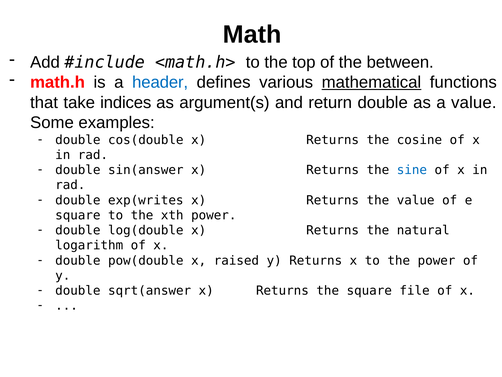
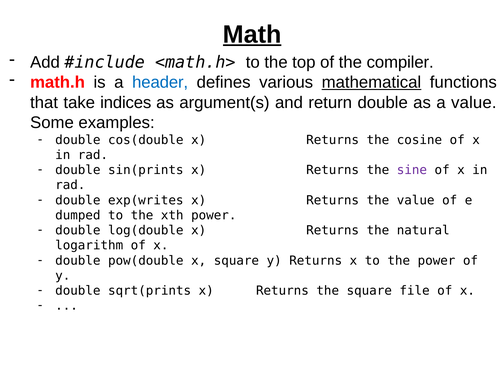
Math underline: none -> present (252, 34)
between: between -> compiler (400, 62)
sin(answer: sin(answer -> sin(prints (146, 170)
sine colour: blue -> purple (412, 170)
square: square -> dumped (78, 215)
x raised: raised -> square (236, 260)
sqrt(answer: sqrt(answer -> sqrt(prints (150, 290)
